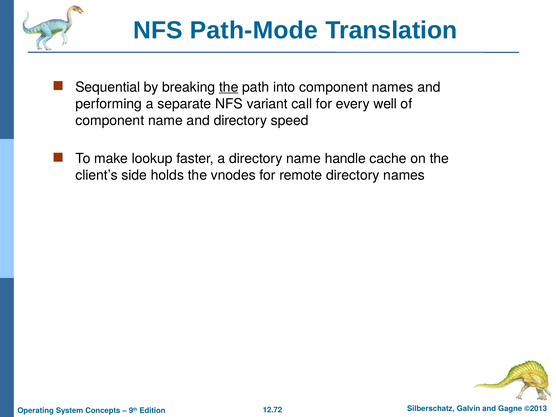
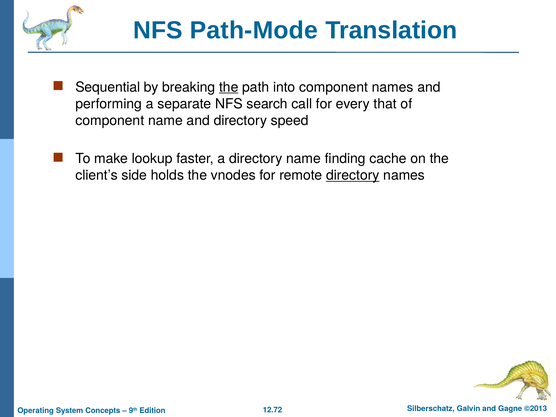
variant: variant -> search (267, 104)
well: well -> that (385, 104)
handle: handle -> finding (345, 159)
directory underline: none -> present (353, 175)
